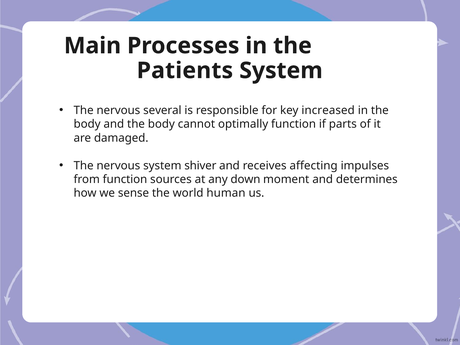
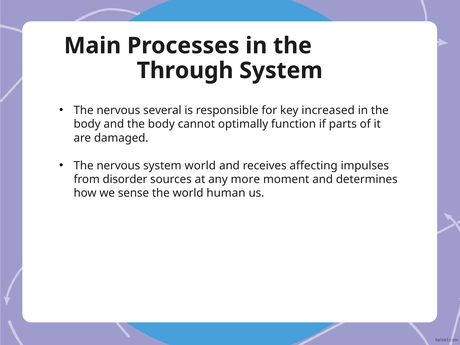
Patients: Patients -> Through (185, 71)
system shiver: shiver -> world (200, 166)
from function: function -> disorder (125, 179)
down: down -> more (245, 179)
